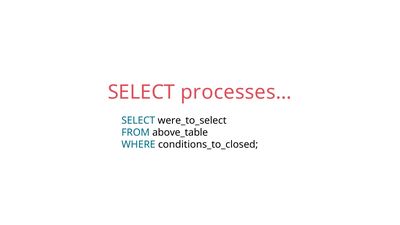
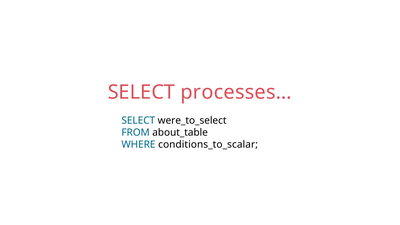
above_table: above_table -> about_table (180, 133)
conditions_to_closed: conditions_to_closed -> conditions_to_scalar (208, 145)
